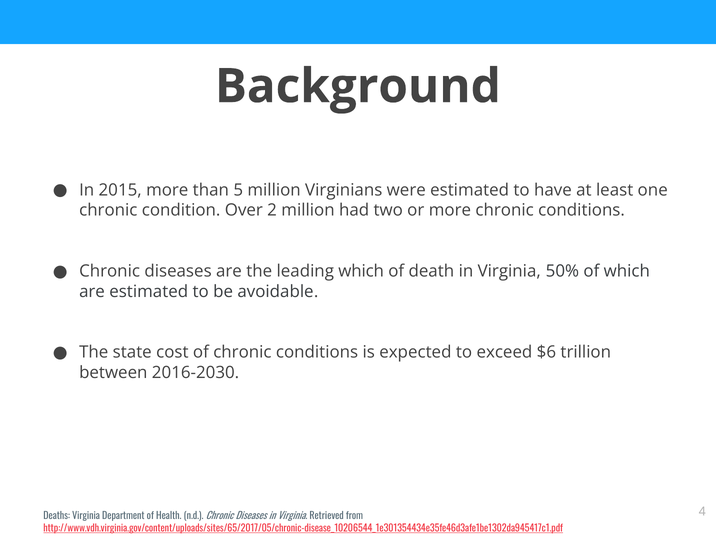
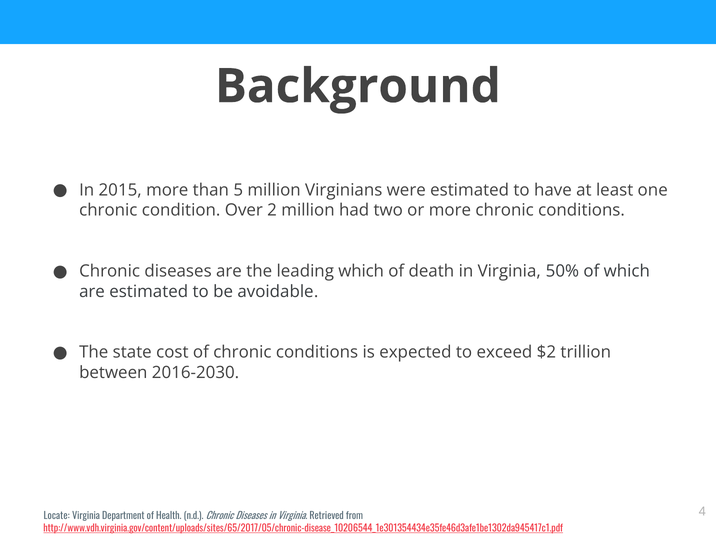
$6: $6 -> $2 (546, 352)
Deaths: Deaths -> Locate (57, 516)
